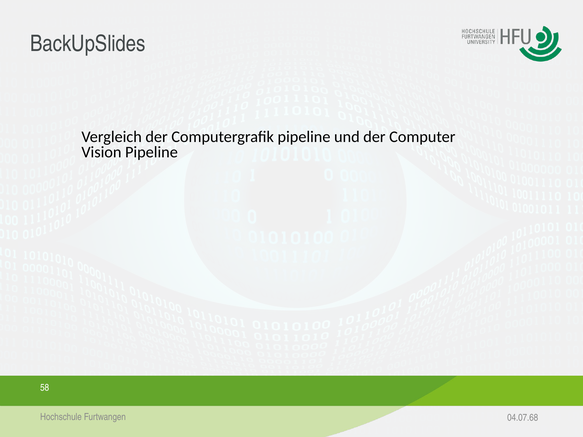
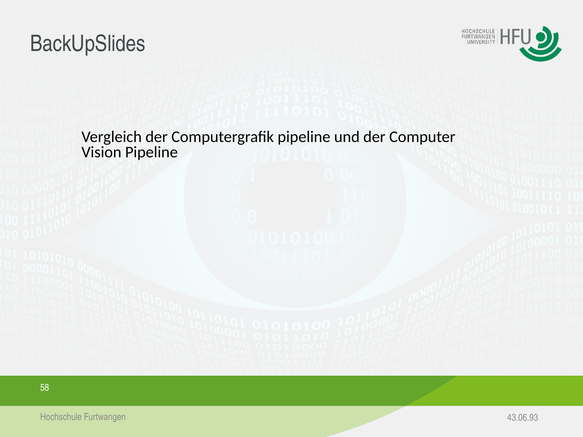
04.07.68: 04.07.68 -> 43.06.93 (523, 418)
